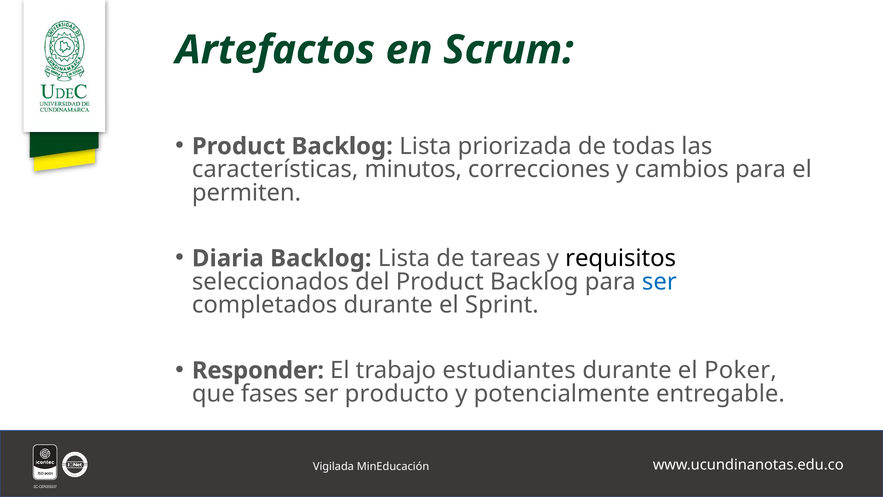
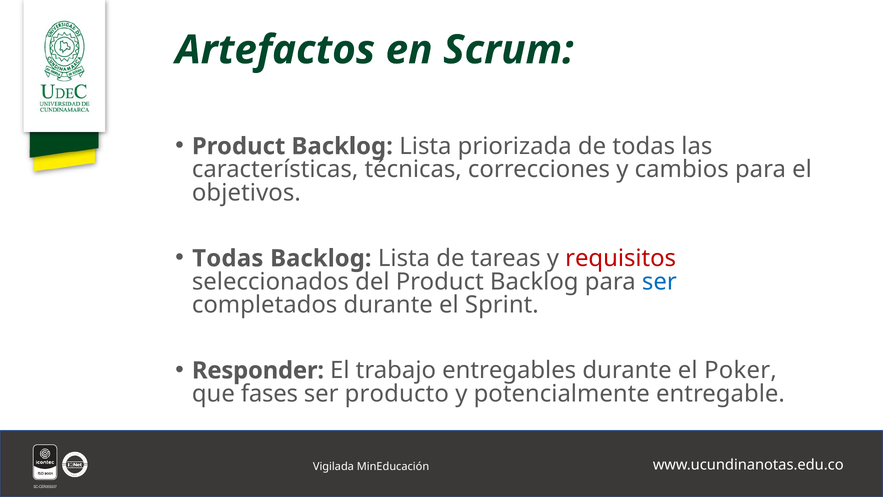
minutos: minutos -> técnicas (413, 169)
permiten: permiten -> objetivos (246, 193)
Diaria: Diaria -> Todas (228, 258)
requisitos colour: black -> red (621, 258)
estudiantes: estudiantes -> entregables (509, 370)
